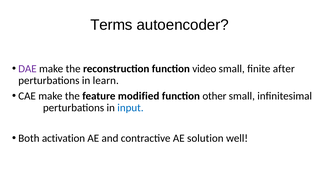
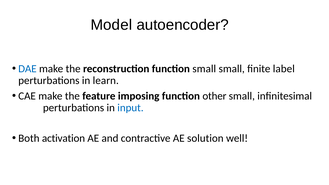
Terms: Terms -> Model (111, 25)
DAE colour: purple -> blue (27, 69)
function video: video -> small (204, 69)
after: after -> label (284, 69)
modified: modified -> imposing (139, 96)
